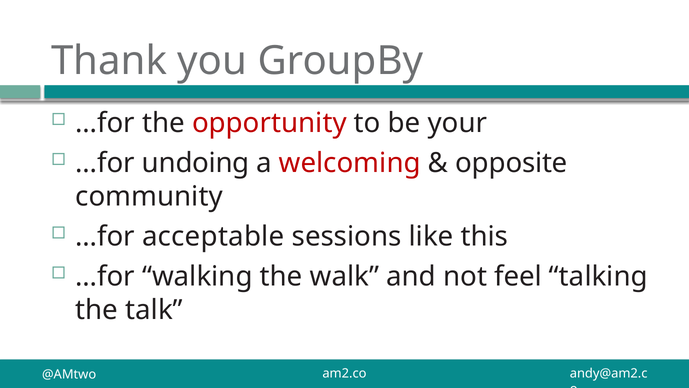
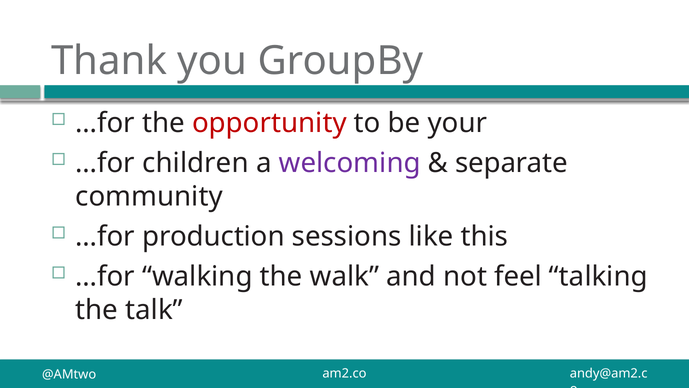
undoing: undoing -> children (195, 163)
welcoming colour: red -> purple (350, 163)
opposite: opposite -> separate (512, 163)
acceptable: acceptable -> production (213, 236)
